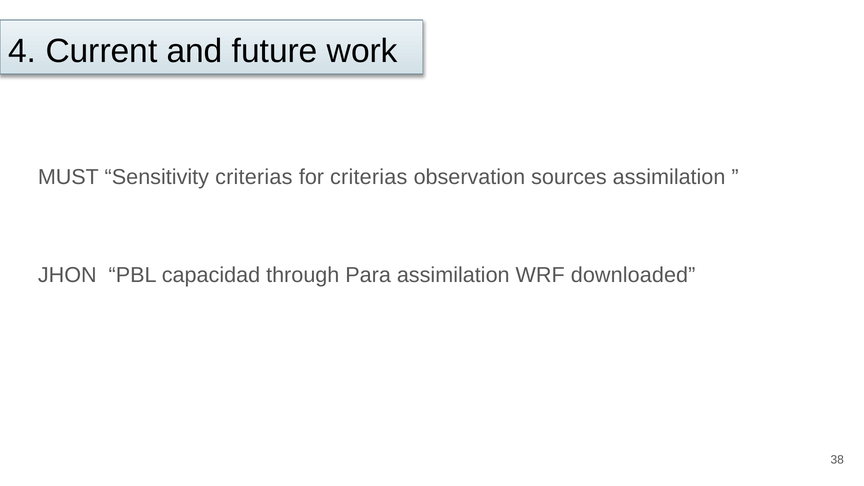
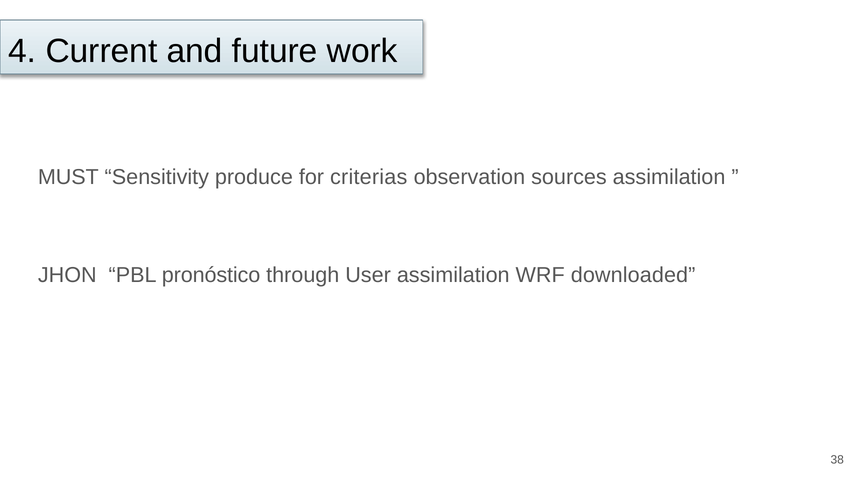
Sensitivity criterias: criterias -> produce (254, 177)
capacidad: capacidad -> pronóstico (211, 275)
Para: Para -> User (368, 275)
